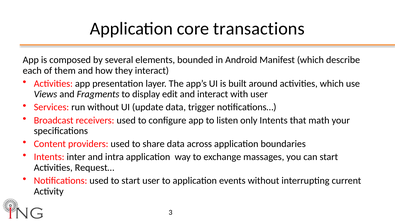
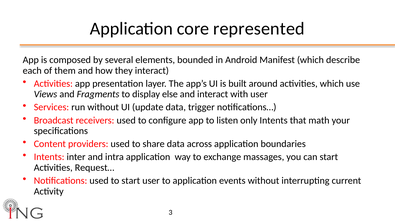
transactions: transactions -> represented (259, 29)
edit: edit -> else (170, 94)
